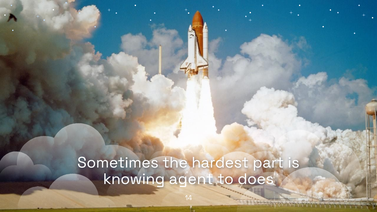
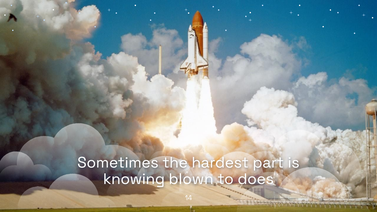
agent: agent -> blown (191, 179)
